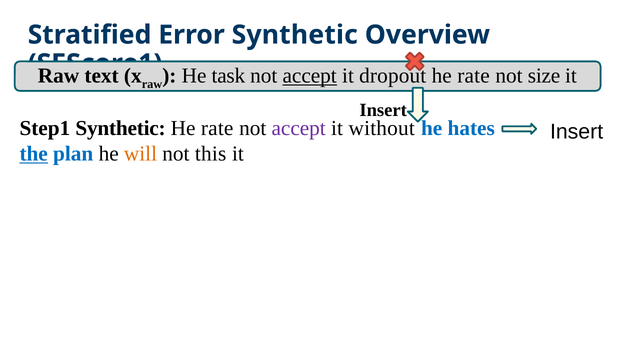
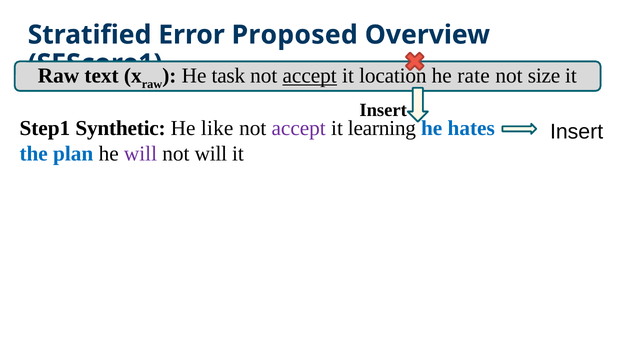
Error Synthetic: Synthetic -> Proposed (295, 35)
dropout: dropout -> location (393, 76)
rate: rate -> like (217, 128)
without: without -> learning (382, 128)
the underline: present -> none (34, 154)
will colour: orange -> purple (141, 154)
not this: this -> will (211, 154)
